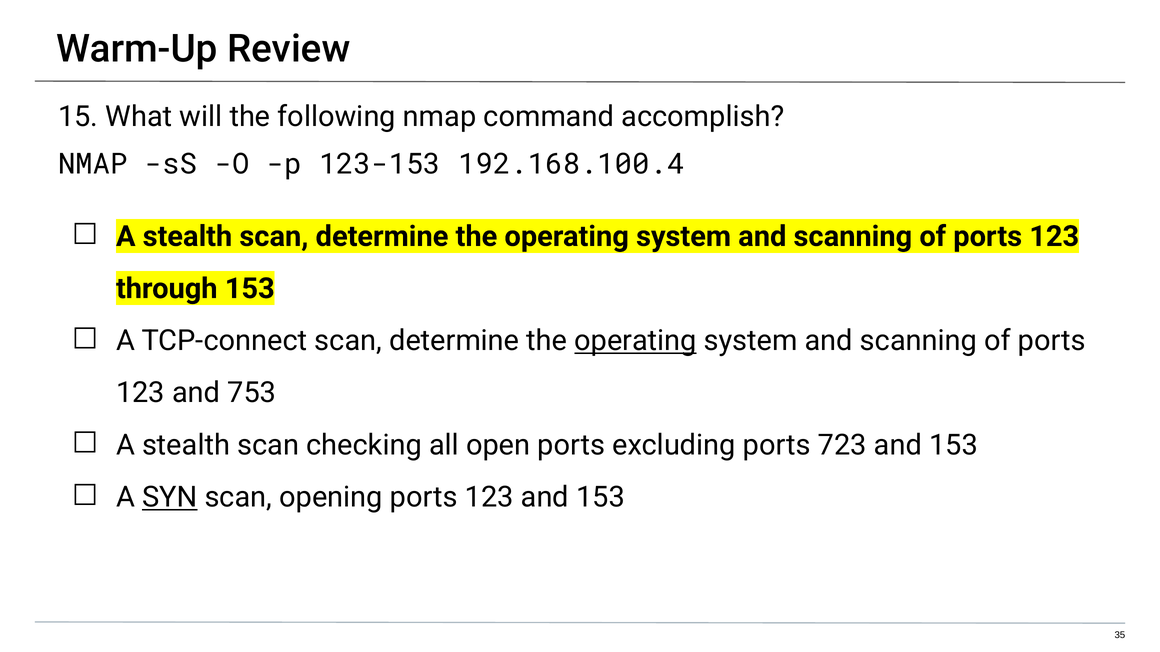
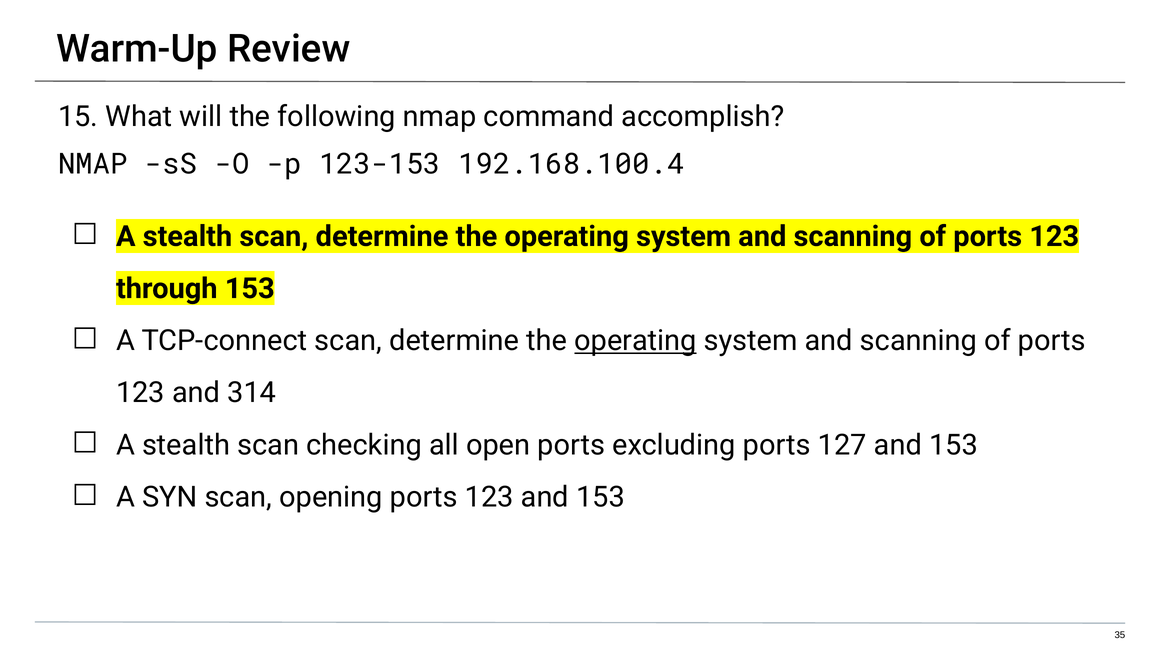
753: 753 -> 314 (252, 393)
723: 723 -> 127 (842, 445)
SYN underline: present -> none (170, 498)
